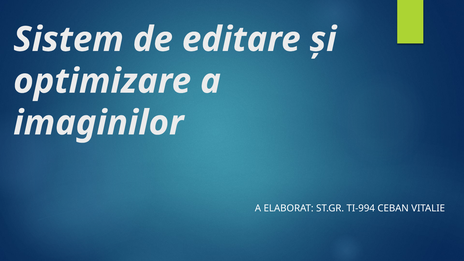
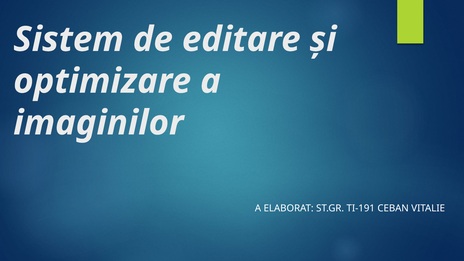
TI-994: TI-994 -> TI-191 (361, 208)
